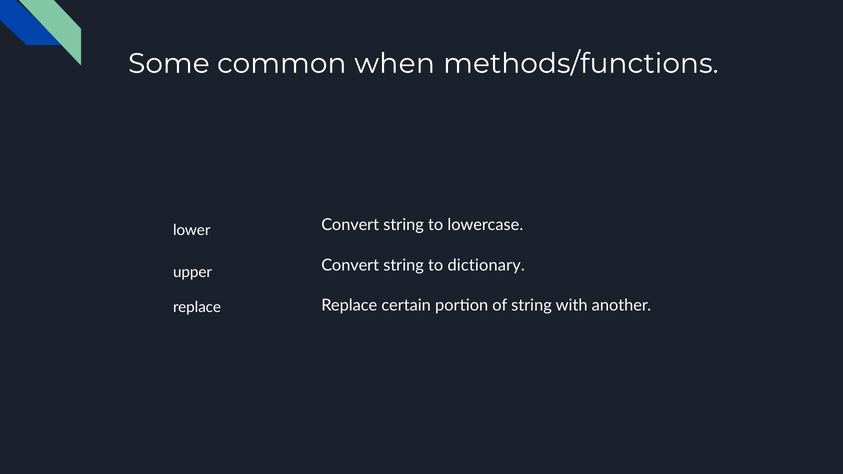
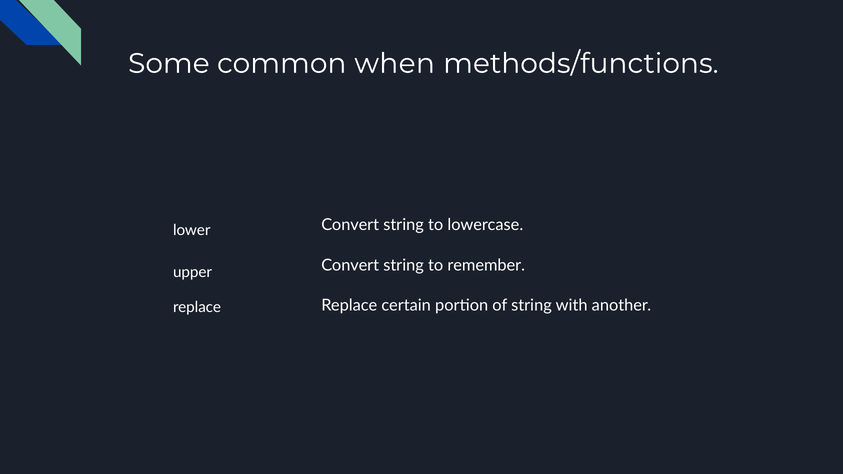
dictionary: dictionary -> remember (486, 265)
